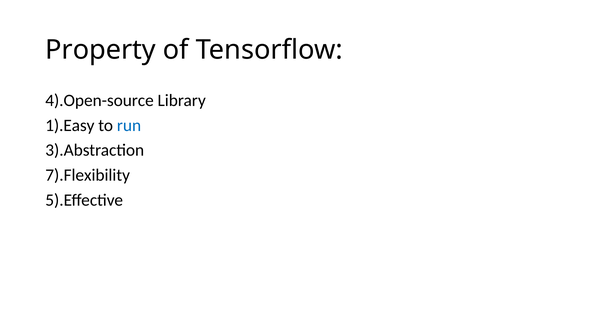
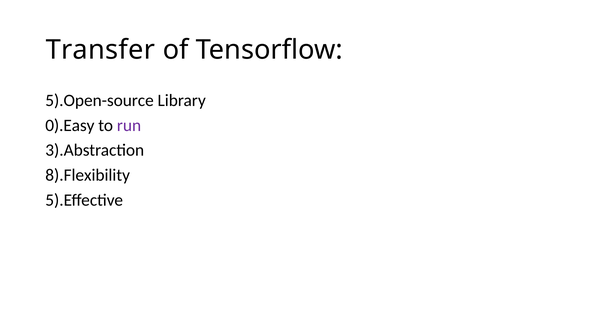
Property: Property -> Transfer (100, 50)
4).Open-source: 4).Open-source -> 5).Open-source (99, 100)
1).Easy: 1).Easy -> 0).Easy (70, 125)
run colour: blue -> purple (129, 125)
7).Flexibility: 7).Flexibility -> 8).Flexibility (88, 175)
